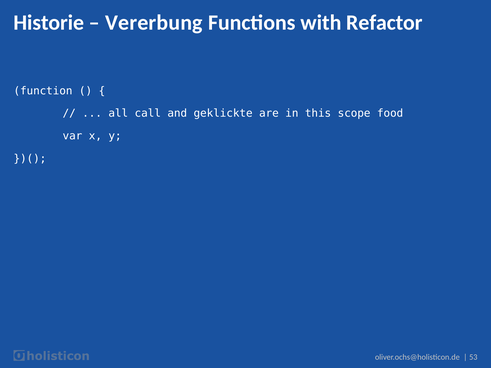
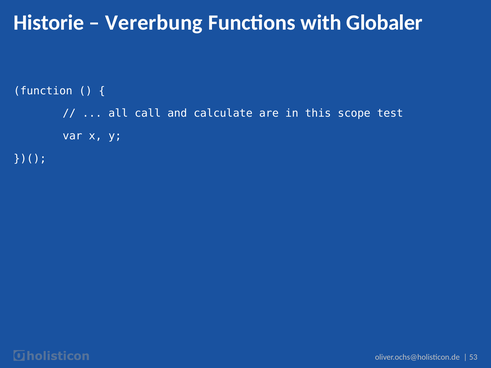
Refactor: Refactor -> Globaler (385, 23)
geklickte: geklickte -> calculate (223, 113)
food: food -> test (390, 113)
